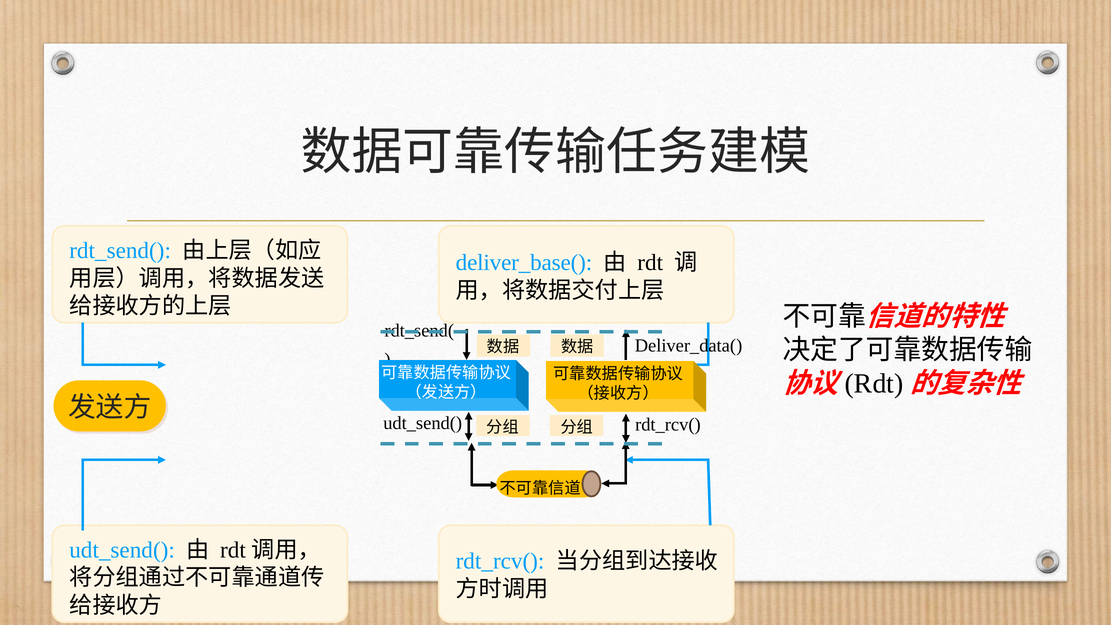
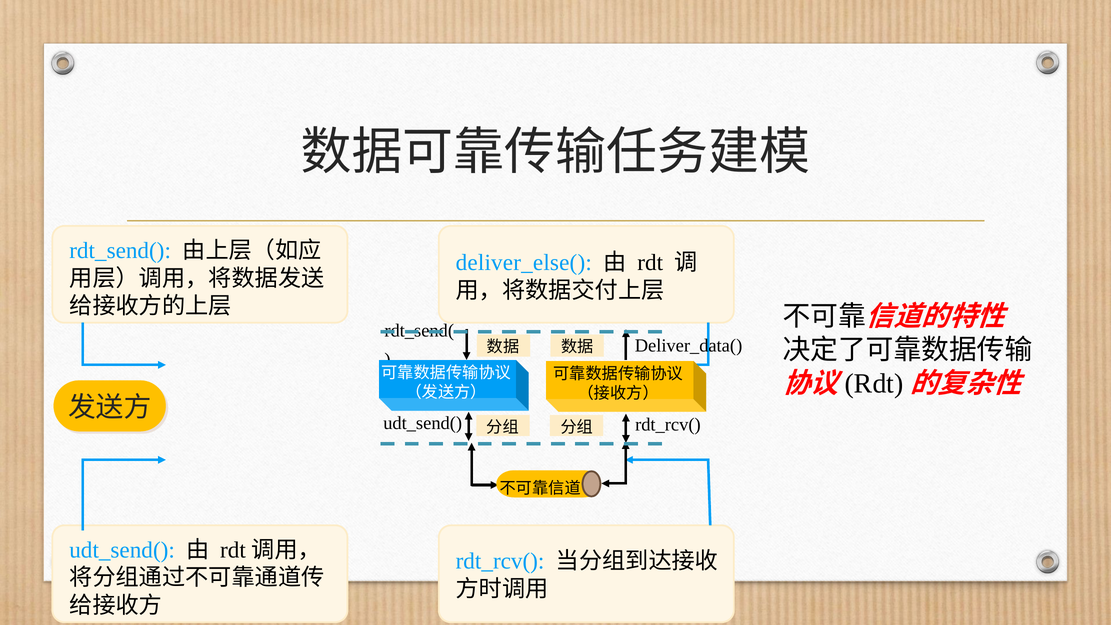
deliver_base(: deliver_base( -> deliver_else( (524, 263)
